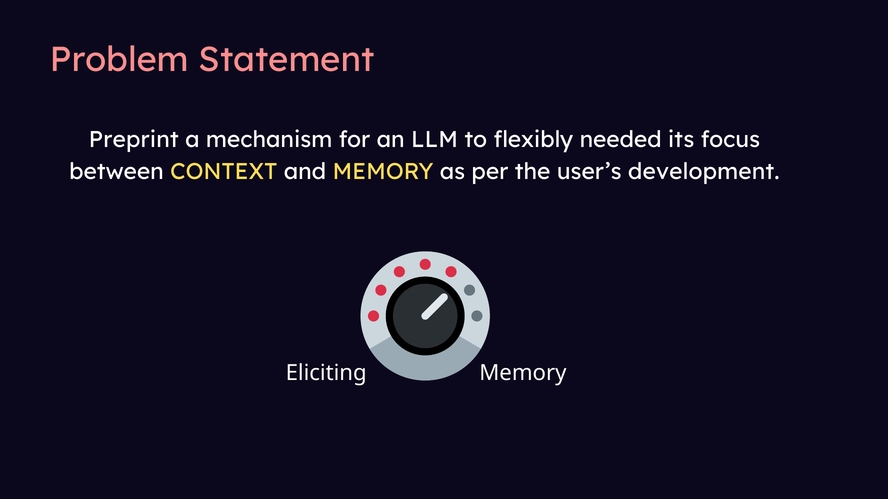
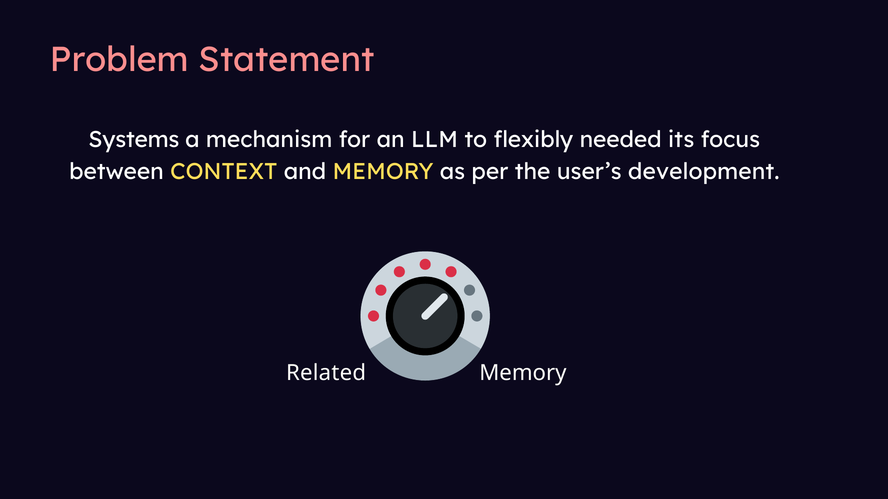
Preprint: Preprint -> Systems (134, 140)
Eliciting: Eliciting -> Related (326, 374)
